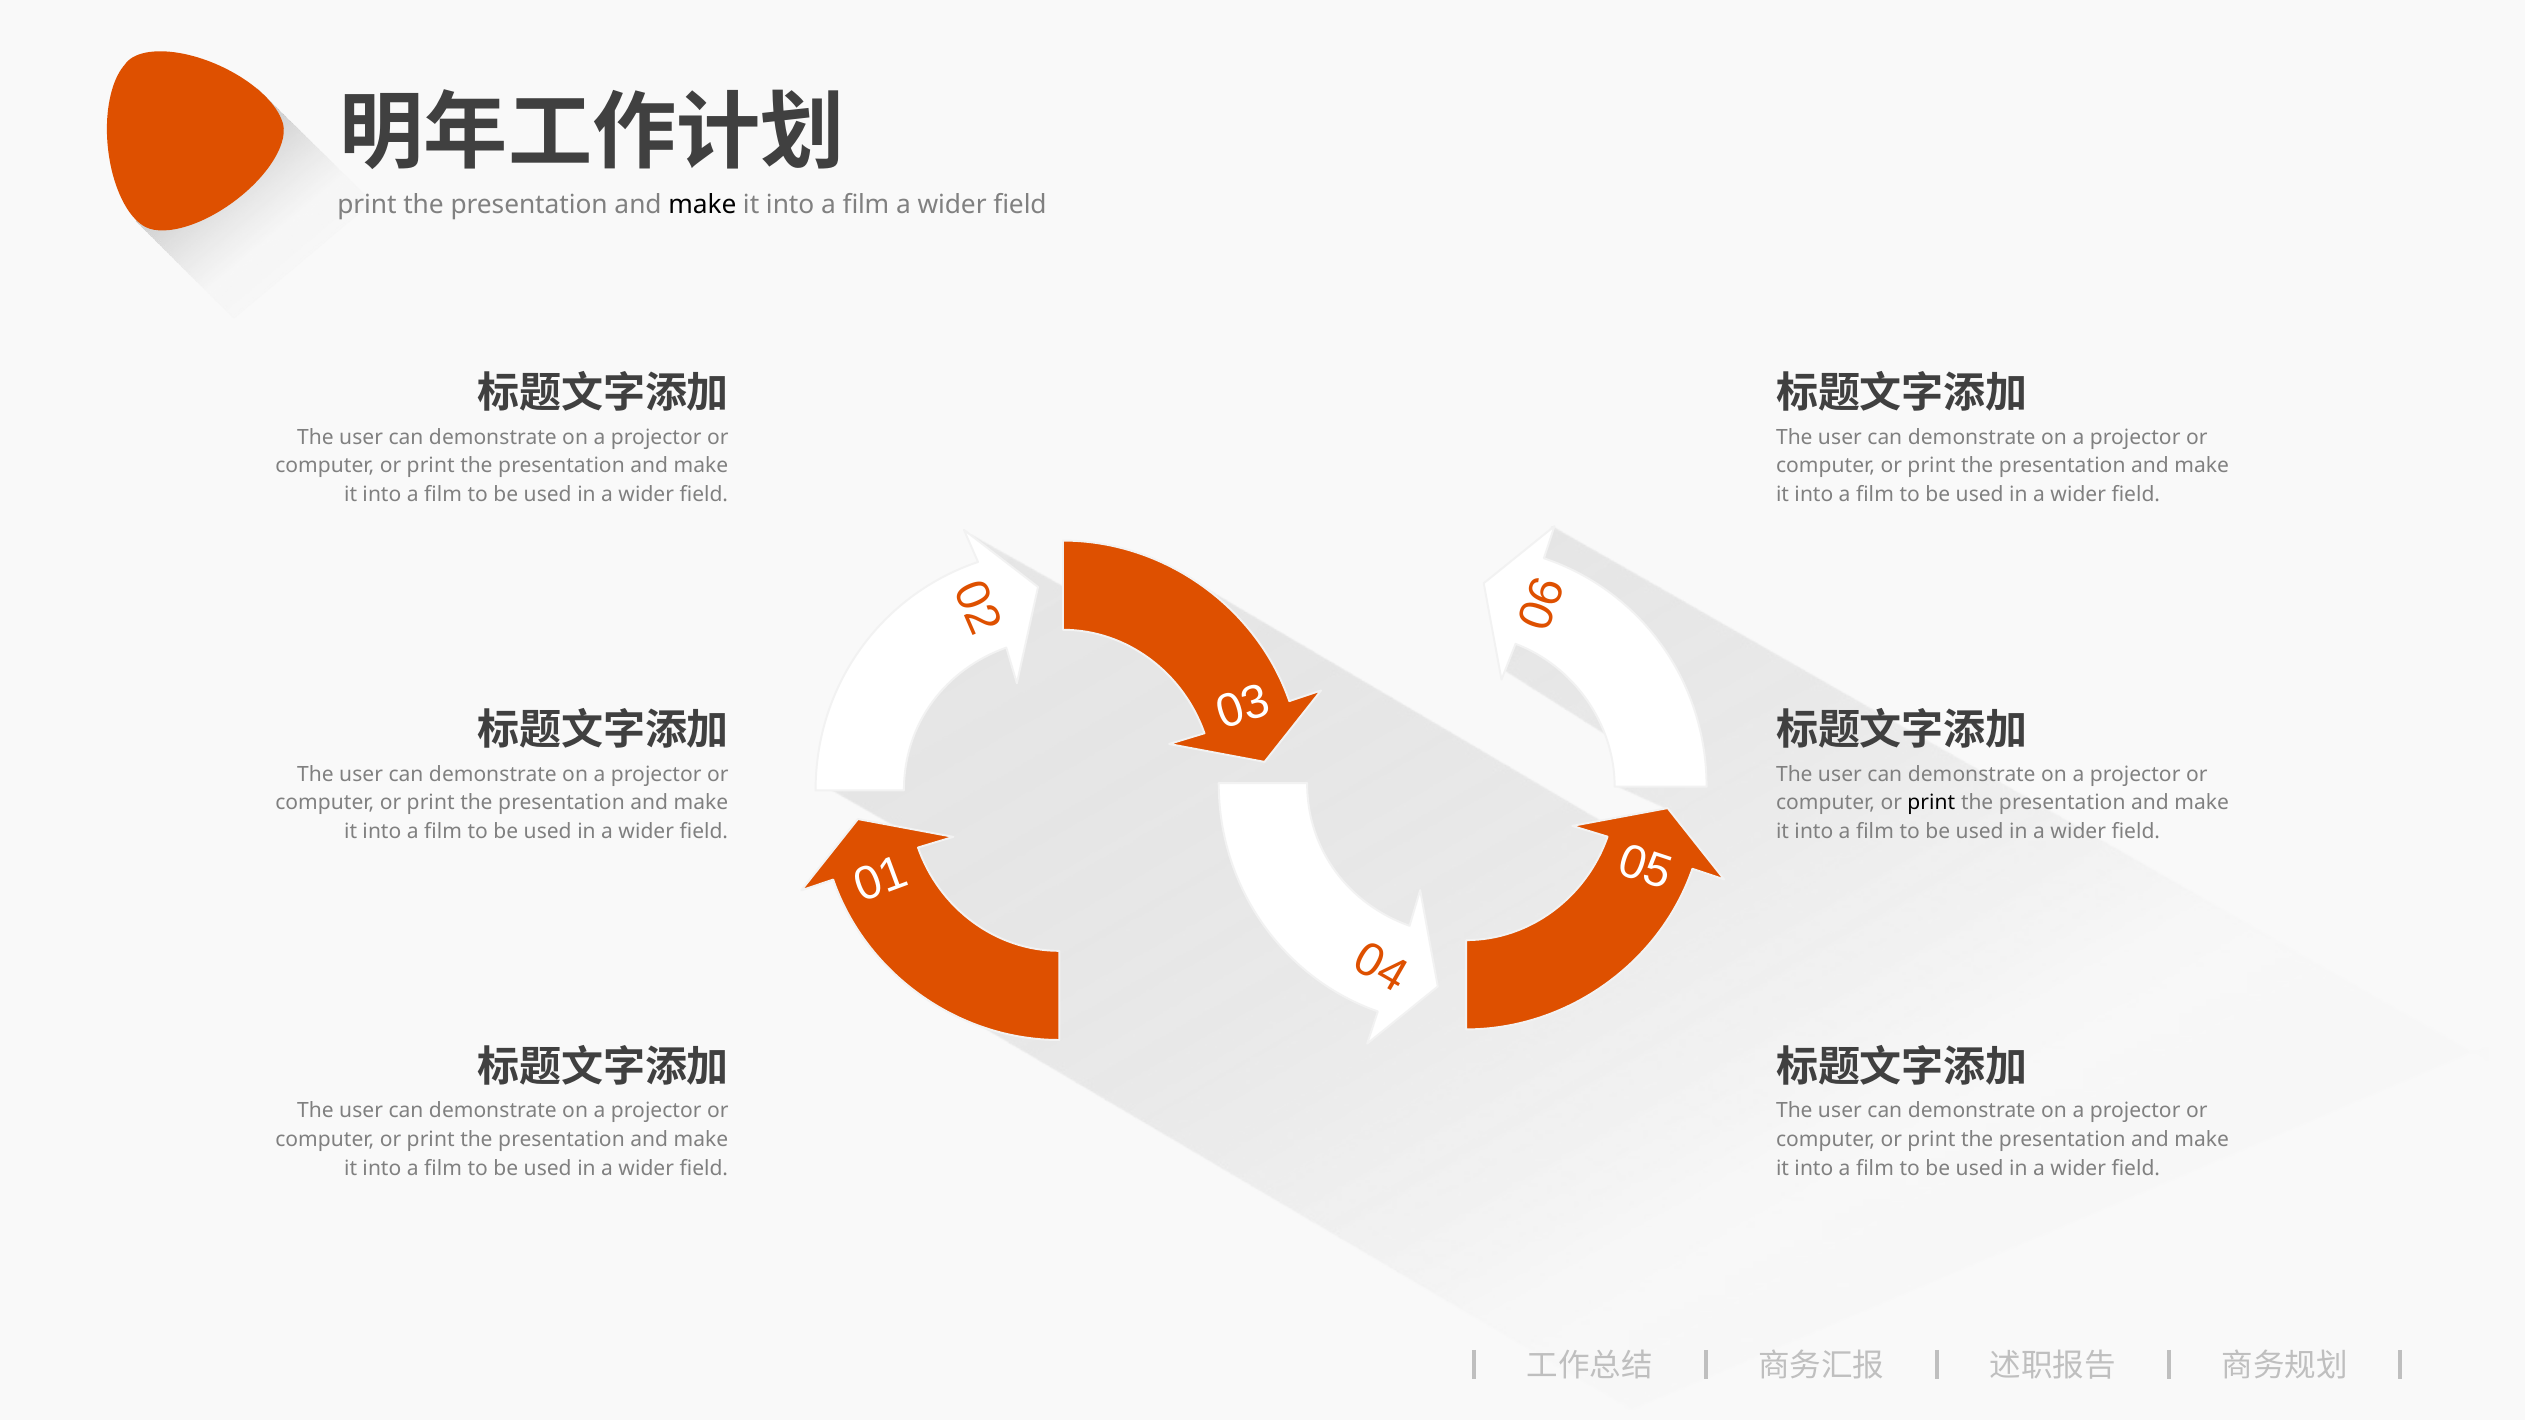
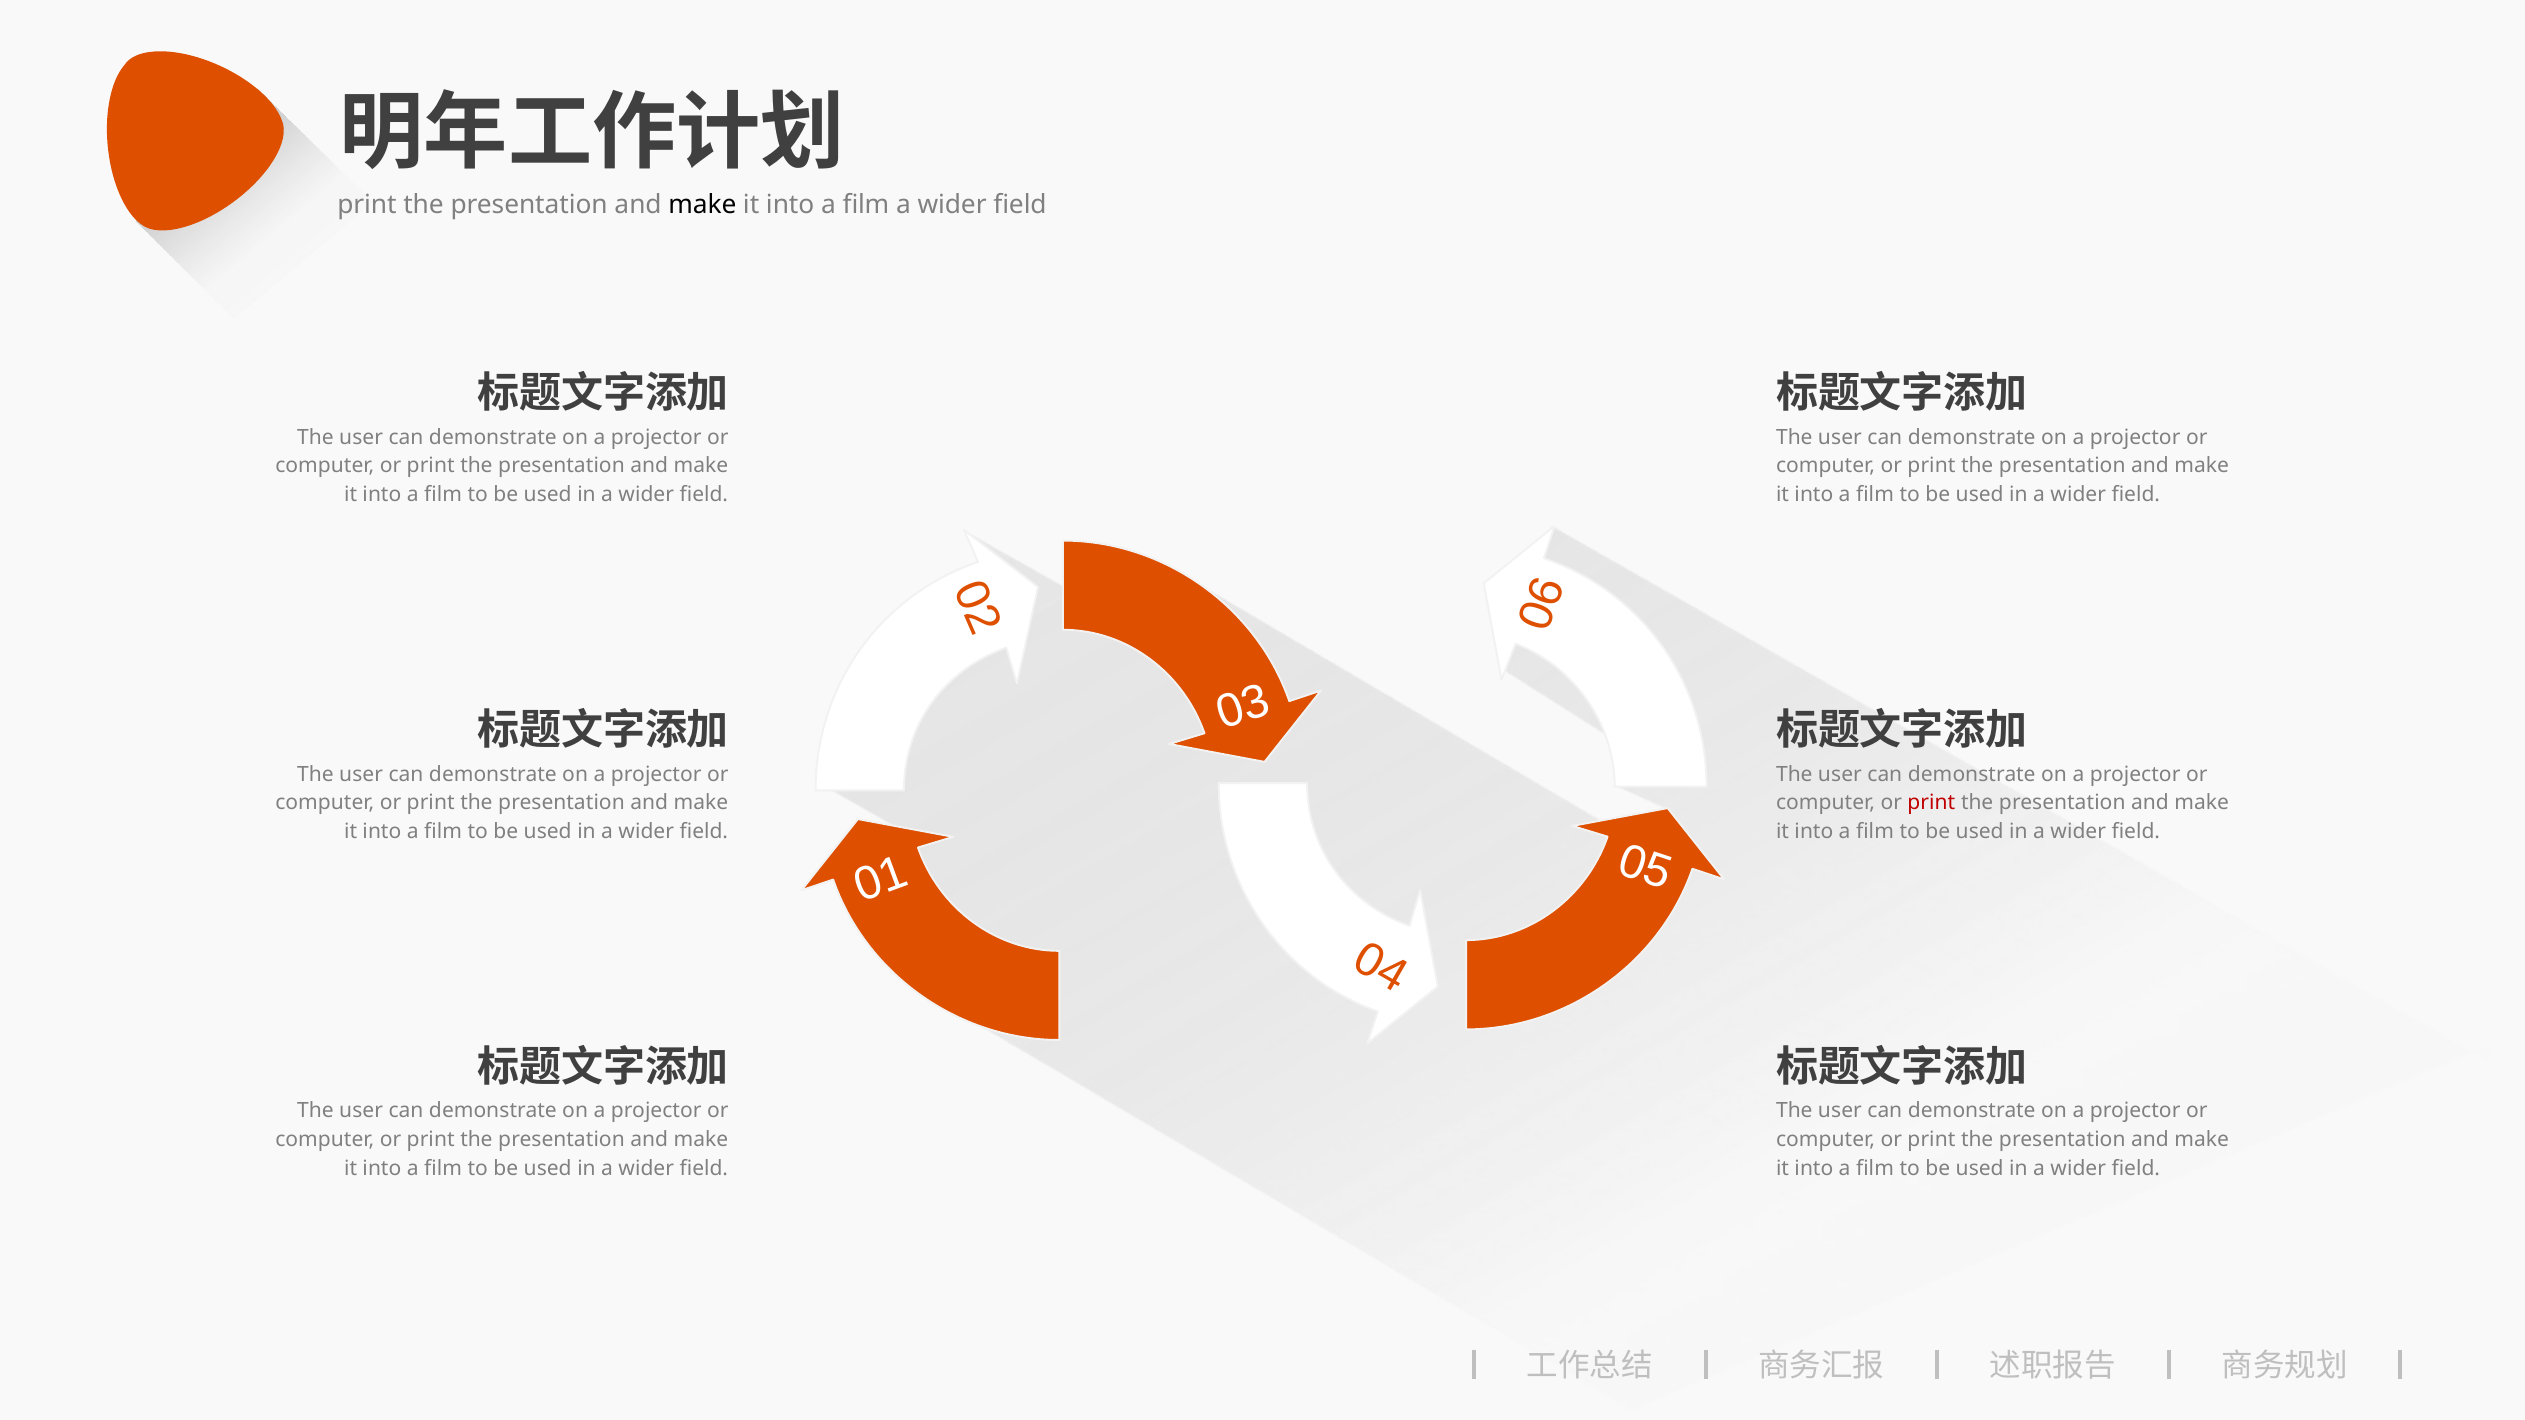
print colour: black -> red (1931, 803)
